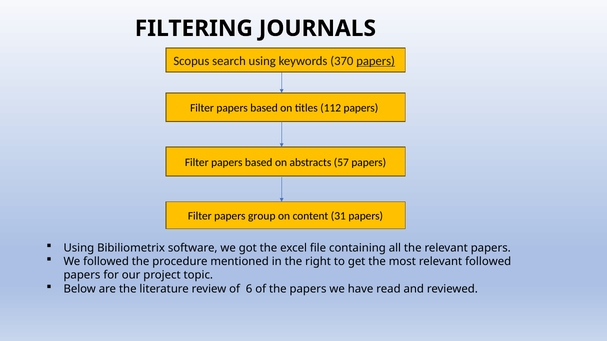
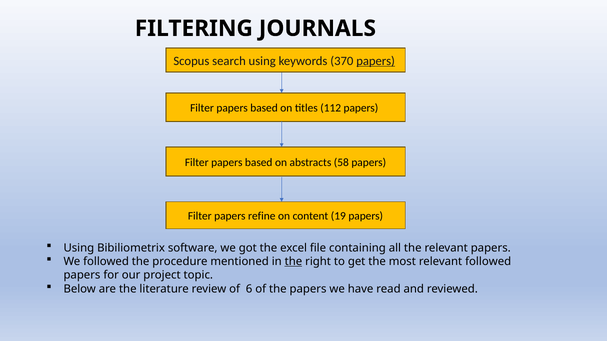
57: 57 -> 58 (341, 163)
group: group -> refine (262, 216)
31: 31 -> 19 (338, 216)
the underline: none -> present (293, 262)
